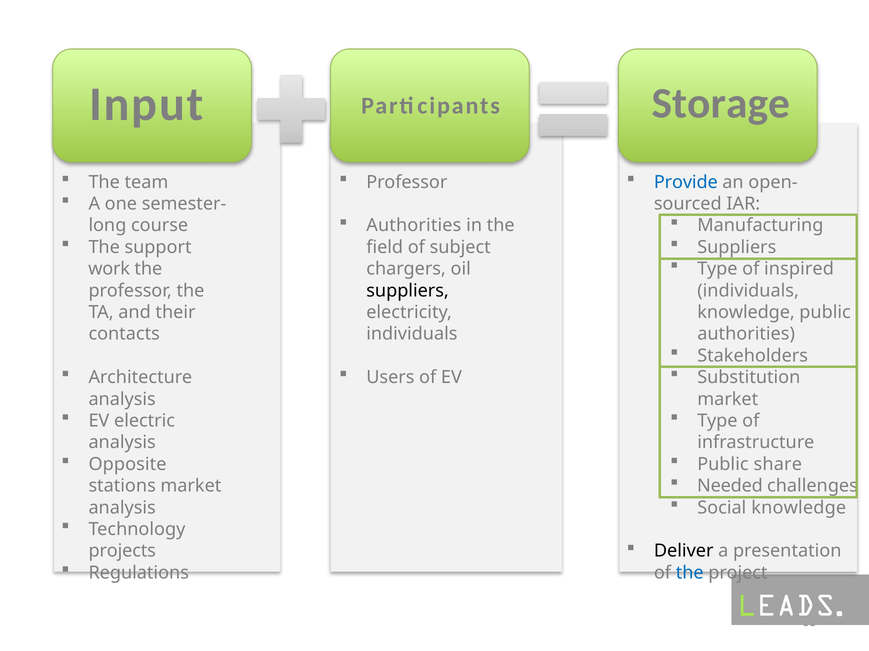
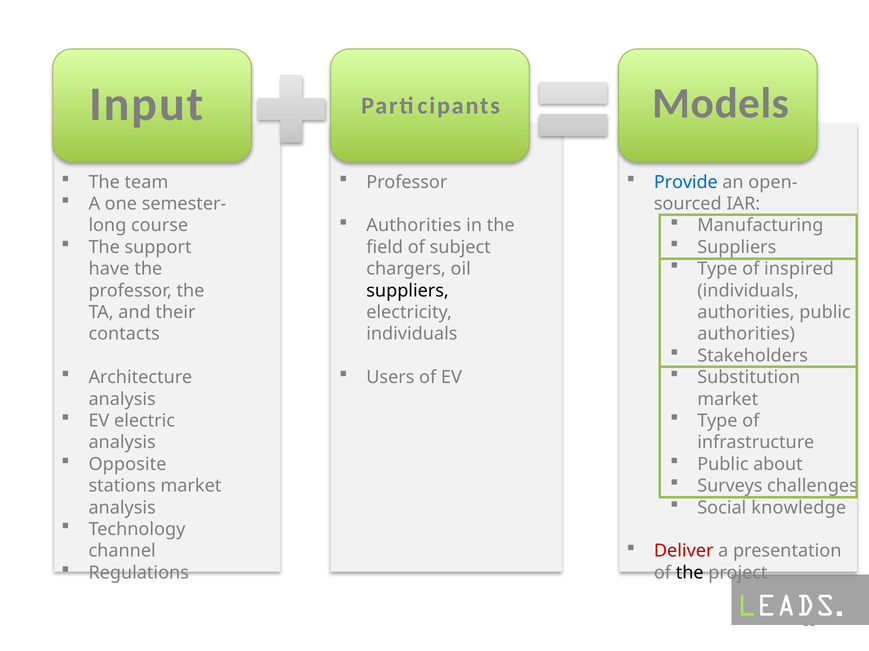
Storage: Storage -> Models (721, 104)
work: work -> have (109, 269)
knowledge: knowledge -> authorities (746, 313)
share: share -> about (778, 465)
Needed: Needed -> Surveys (730, 486)
Deliver colour: black -> red (684, 552)
projects: projects -> channel (122, 552)
the colour: blue -> black (690, 573)
